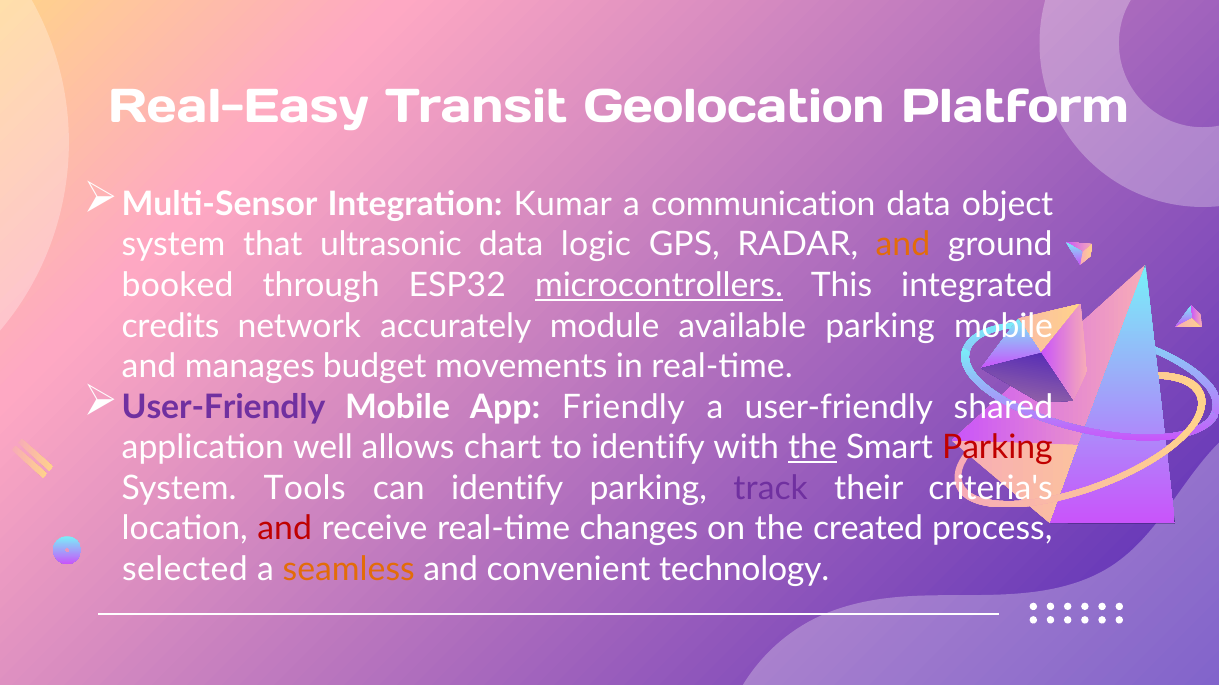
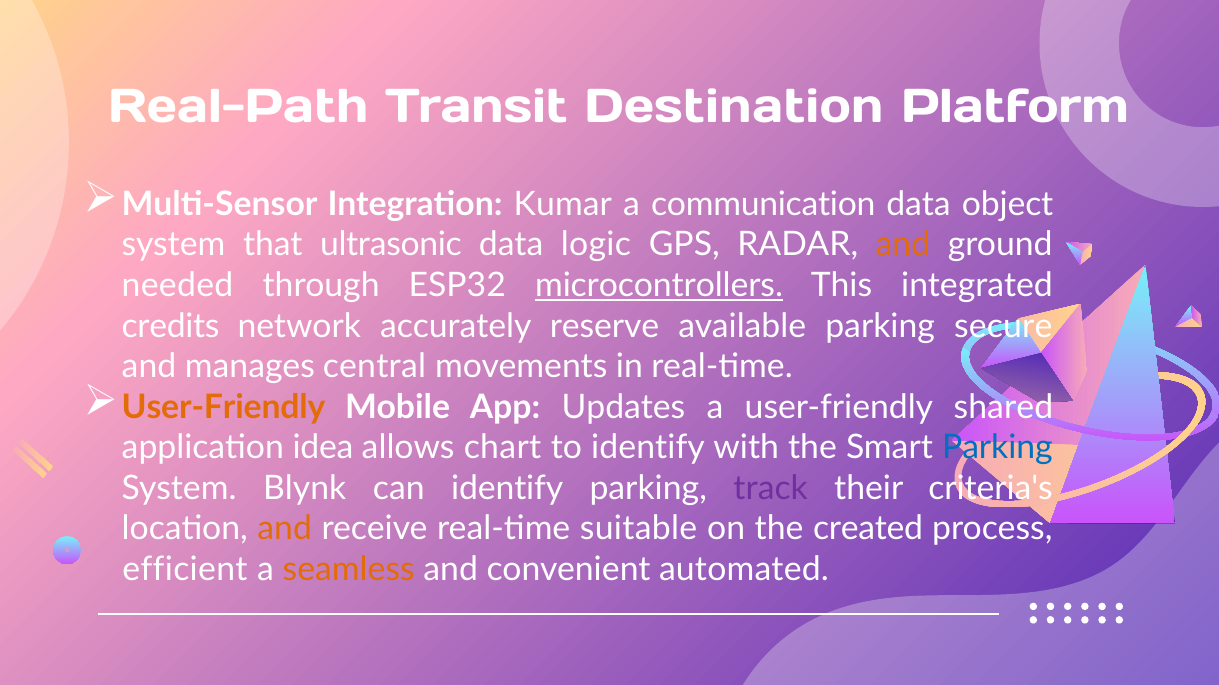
Real-Easy: Real-Easy -> Real-Path (238, 107)
Geolocation: Geolocation -> Destination (734, 107)
booked: booked -> needed (178, 286)
module: module -> reserve (605, 326)
parking mobile: mobile -> secure (1003, 326)
budget: budget -> central (374, 367)
User-Friendly colour: purple -> orange (224, 407)
Friendly: Friendly -> Updates (624, 407)
well: well -> idea (323, 448)
the underline: present -> none (812, 448)
Parking colour: red -> blue (997, 448)
Tools: Tools -> Blynk (305, 489)
and colour: red -> orange (285, 529)
changes: changes -> suitable (639, 529)
selected: selected -> efficient (185, 570)
technology: technology -> automated (744, 570)
